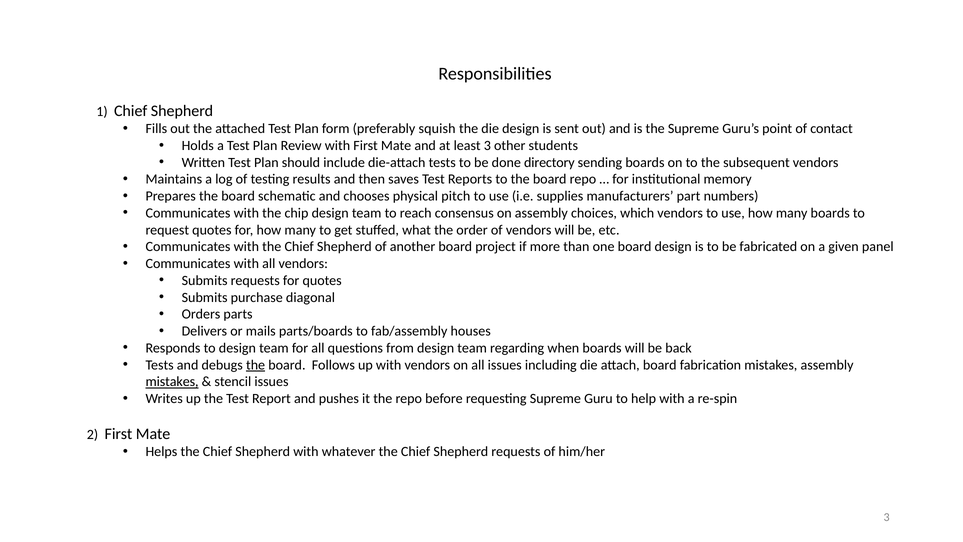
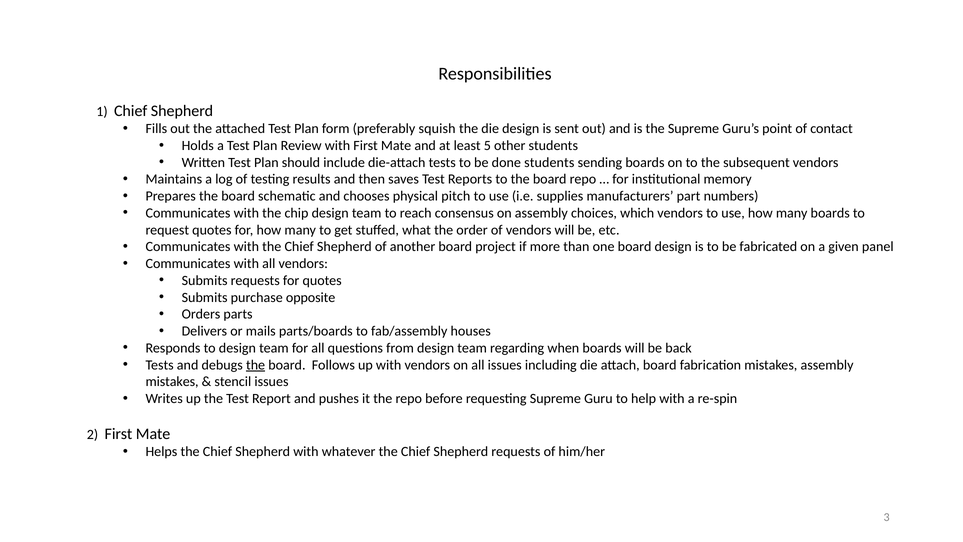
least 3: 3 -> 5 (487, 146)
done directory: directory -> students (549, 162)
diagonal: diagonal -> opposite (311, 297)
mistakes underline: present -> none (172, 382)
